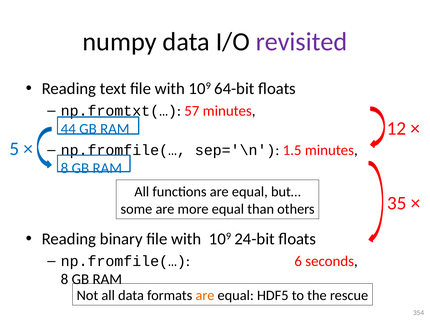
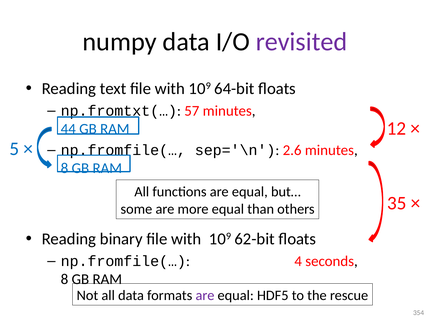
1.5: 1.5 -> 2.6 (292, 150)
24-bit: 24-bit -> 62-bit (255, 239)
6: 6 -> 4 (298, 261)
are colour: orange -> purple (205, 295)
